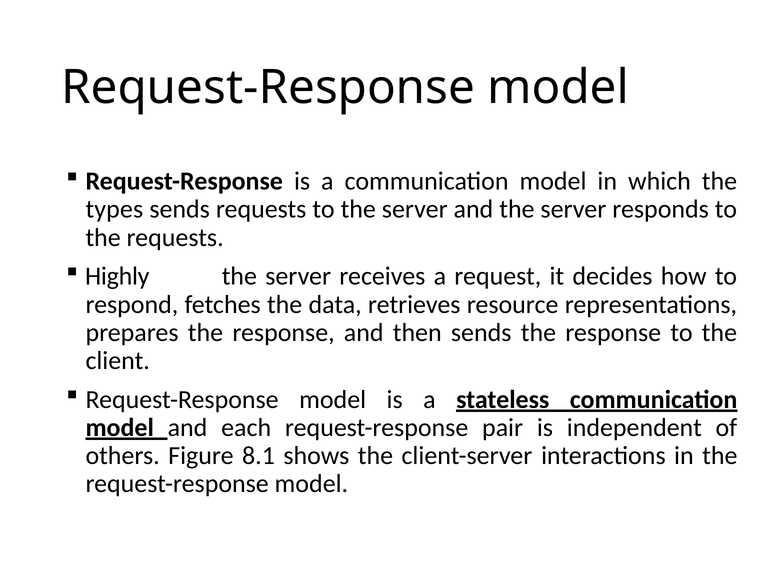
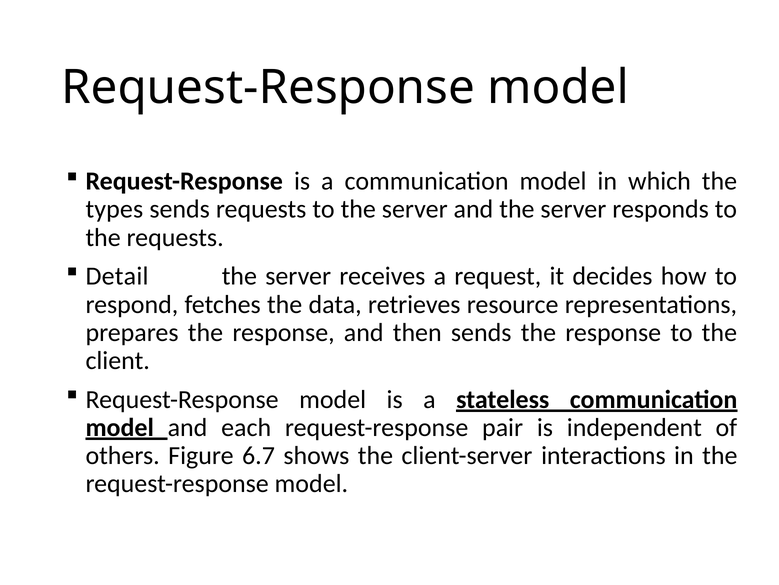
Highly: Highly -> Detail (117, 276)
8.1: 8.1 -> 6.7 (259, 455)
